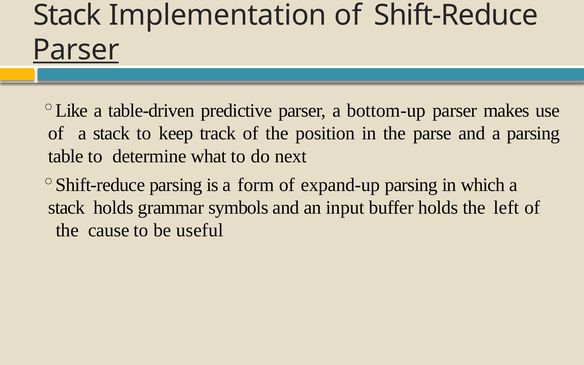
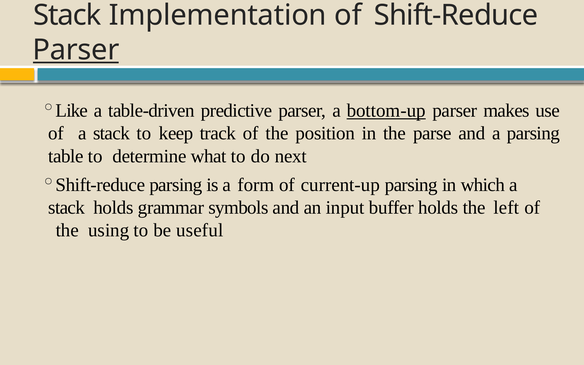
bottom-up underline: none -> present (386, 111)
expand-up: expand-up -> current-up (340, 185)
cause: cause -> using (109, 230)
